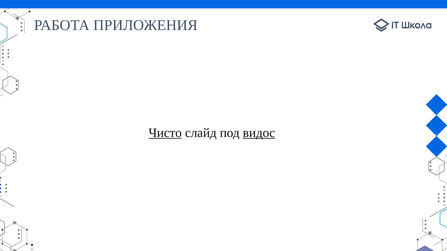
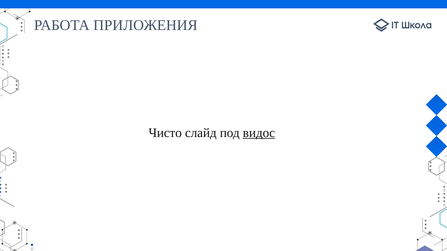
Чисто underline: present -> none (165, 133)
